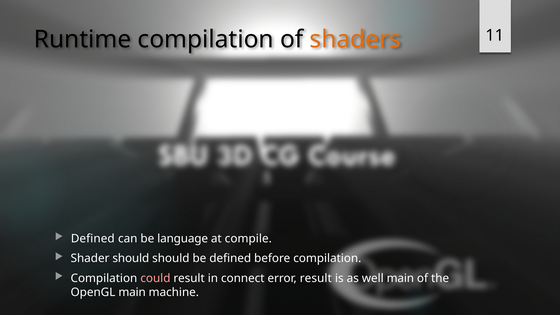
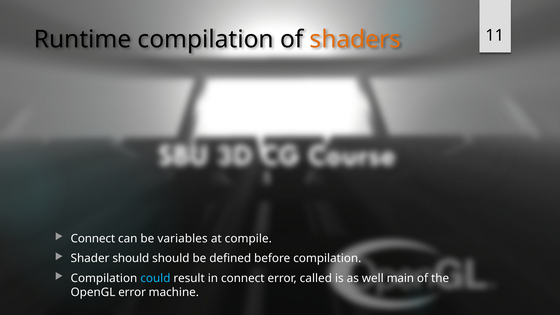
Defined: Defined -> Connect (93, 239)
language: language -> variables (183, 239)
could colour: pink -> light blue (155, 278)
error result: result -> called (316, 278)
OpenGL main: main -> error (132, 292)
